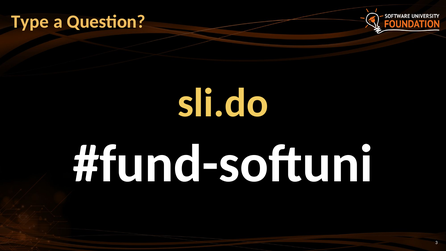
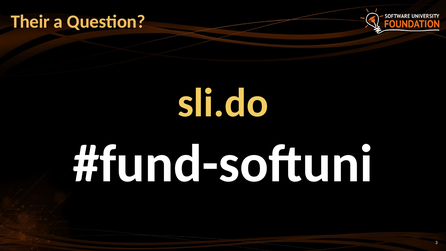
Type: Type -> Their (30, 22)
